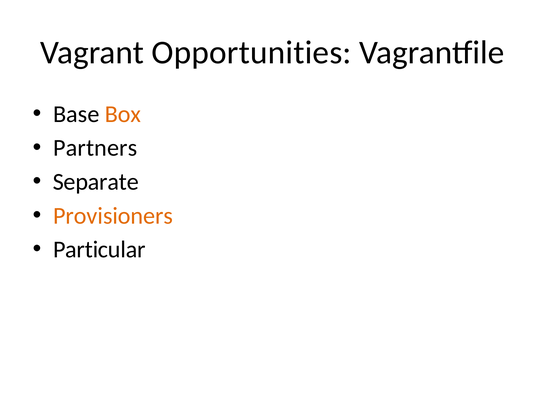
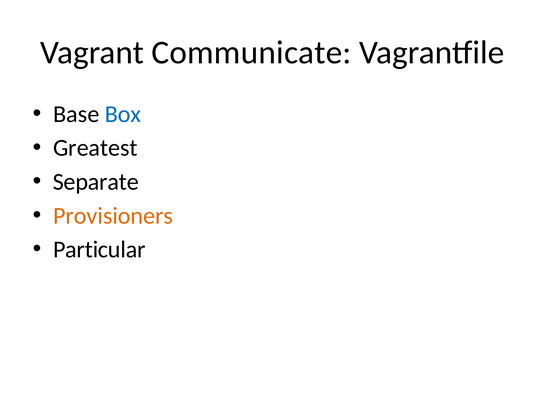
Opportunities: Opportunities -> Communicate (251, 53)
Box colour: orange -> blue (123, 114)
Partners: Partners -> Greatest (95, 148)
